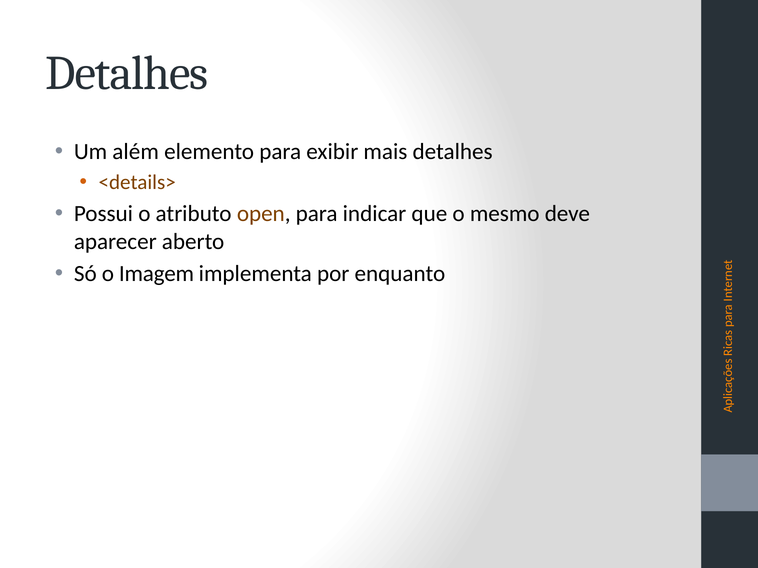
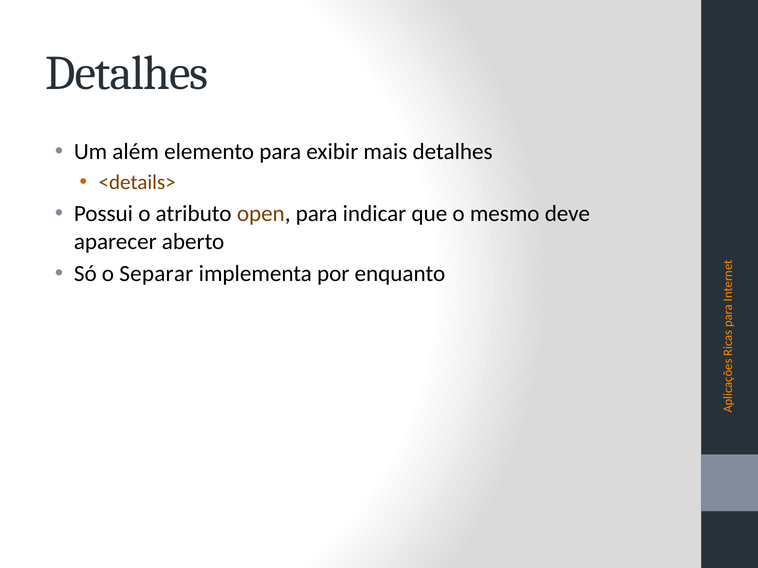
Imagem: Imagem -> Separar (156, 274)
